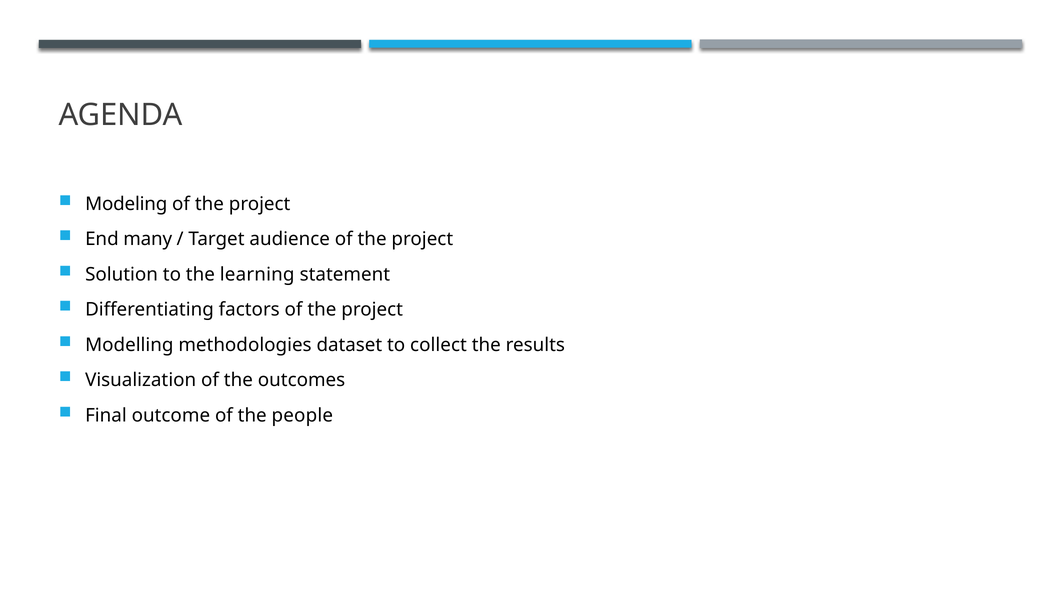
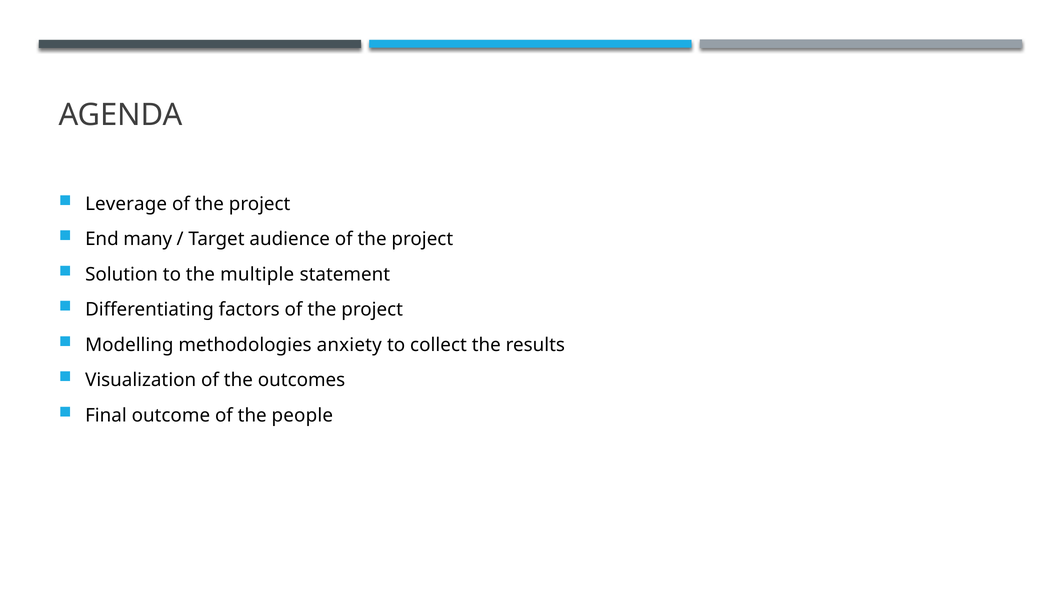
Modeling: Modeling -> Leverage (126, 204)
learning: learning -> multiple (257, 274)
dataset: dataset -> anxiety (349, 345)
